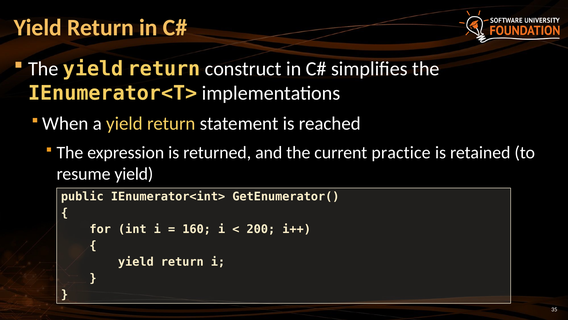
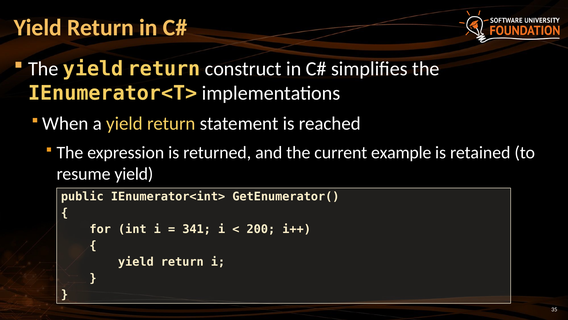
practice: practice -> example (401, 152)
160: 160 -> 341 (197, 229)
